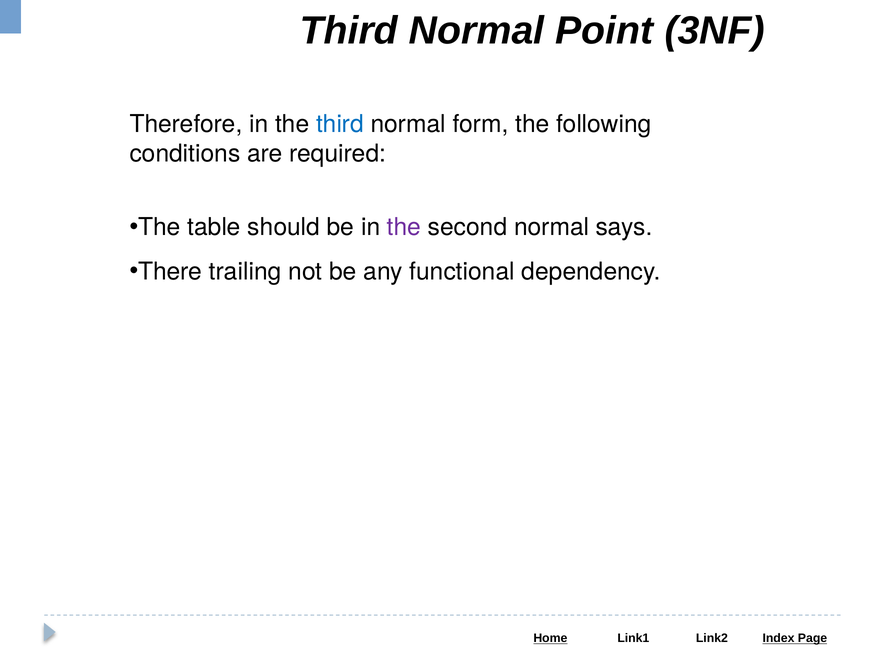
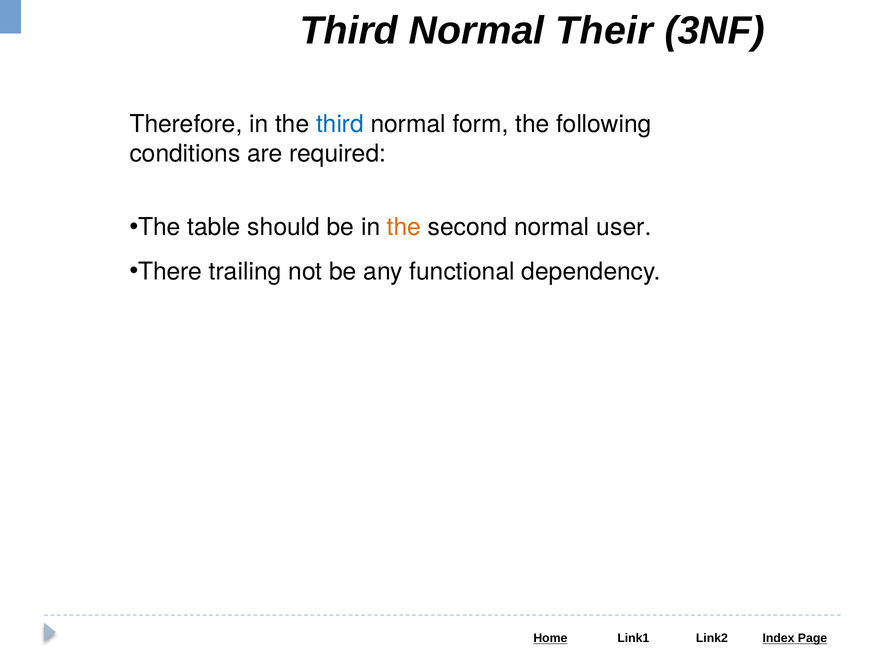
Point: Point -> Their (604, 31)
the colour: purple -> orange (404, 227)
says: says -> user (624, 227)
